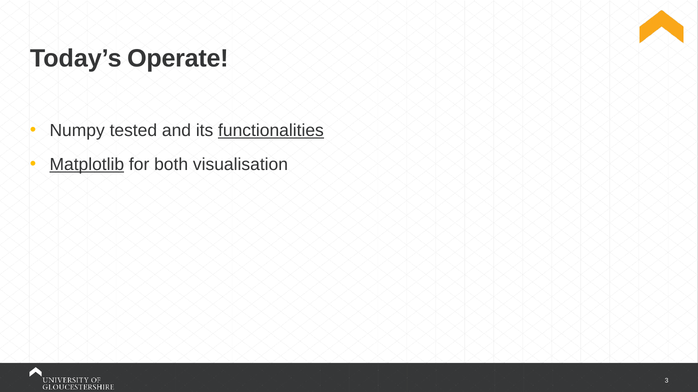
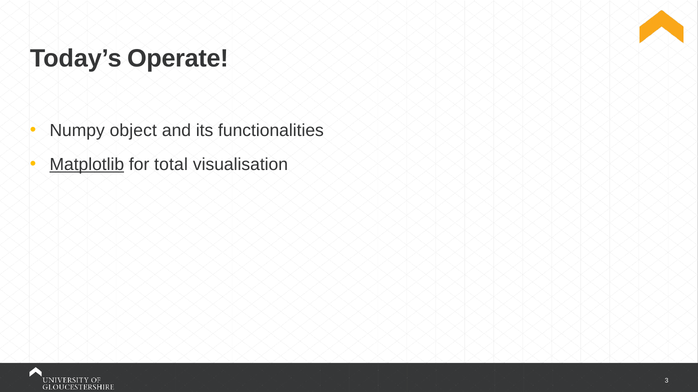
tested: tested -> object (133, 131)
functionalities underline: present -> none (271, 131)
both: both -> total (171, 165)
